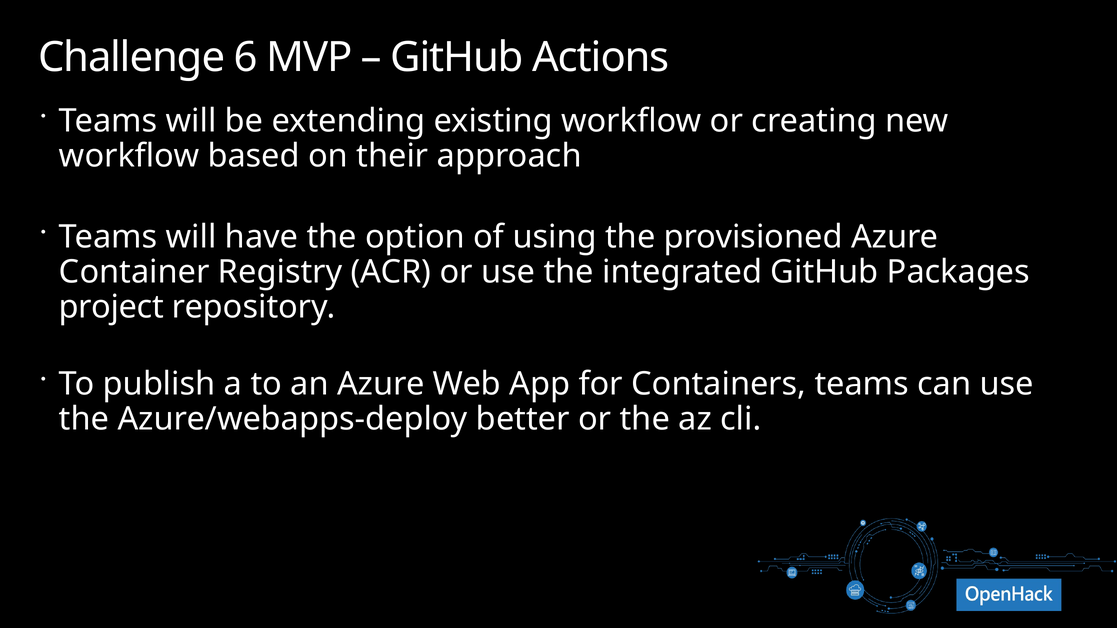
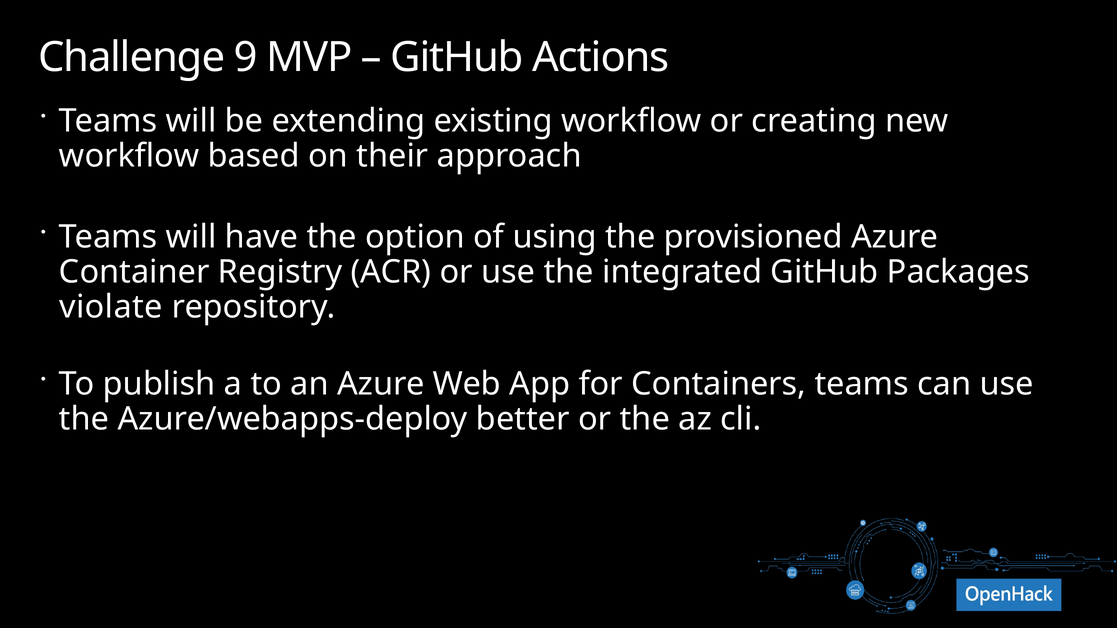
6: 6 -> 9 (246, 57)
project: project -> violate (111, 307)
